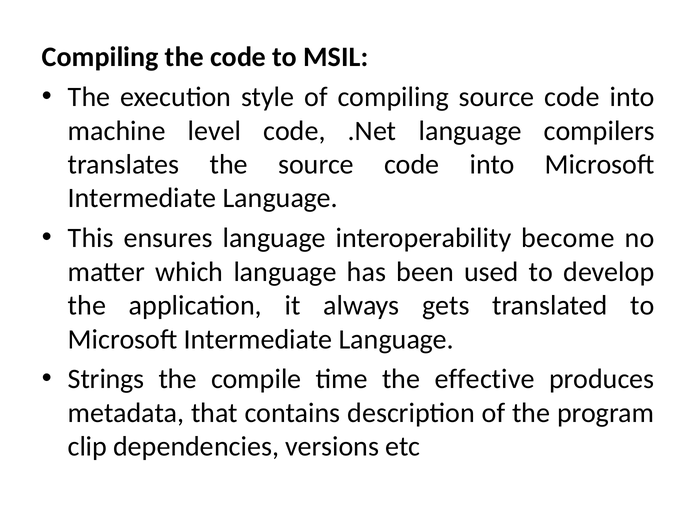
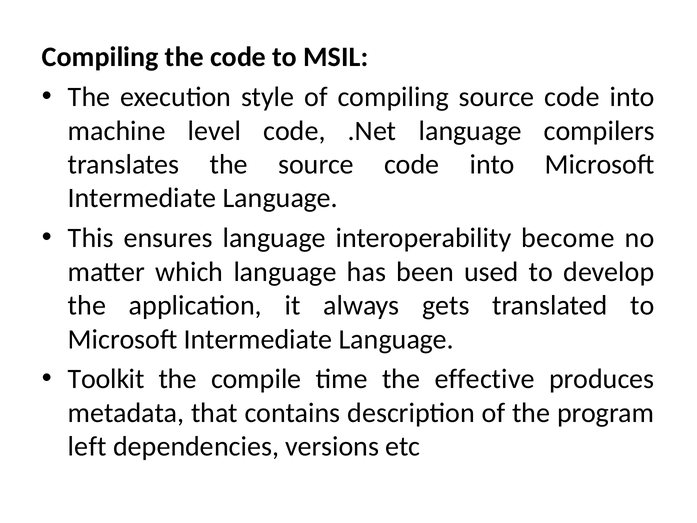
Strings: Strings -> Toolkit (106, 379)
clip: clip -> left (87, 446)
